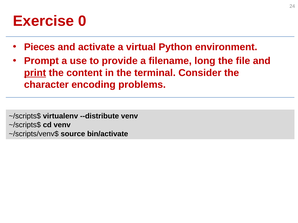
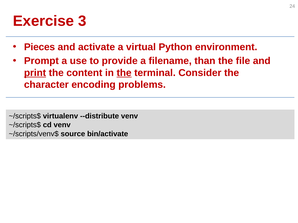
0: 0 -> 3 (82, 21)
long: long -> than (205, 61)
the underline: none -> present (124, 73)
